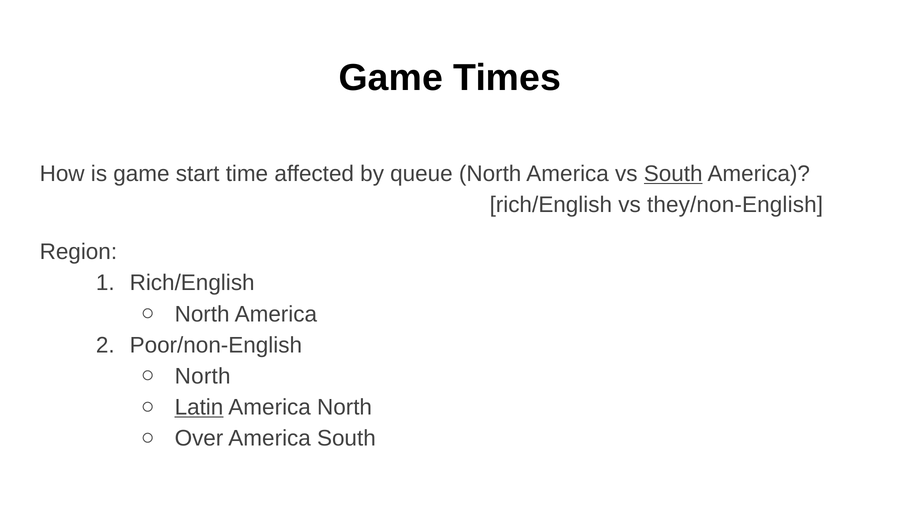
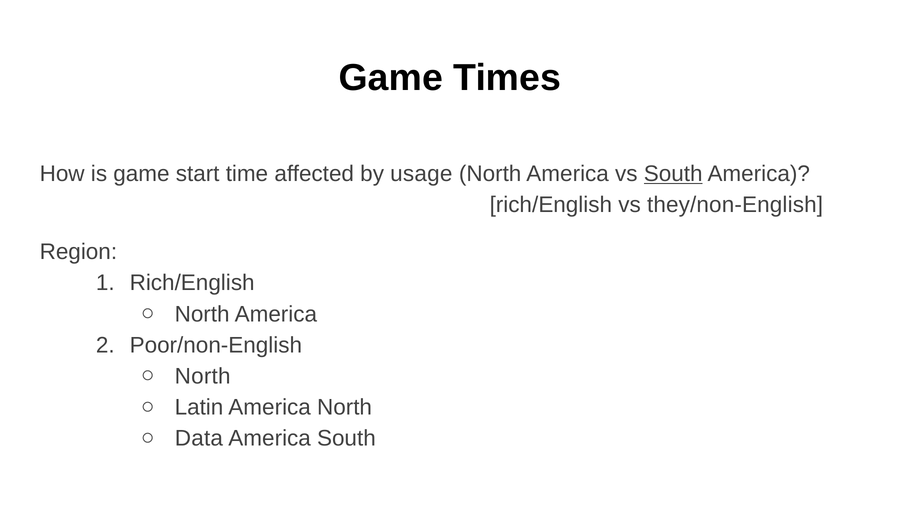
queue: queue -> usage (421, 174)
Latin underline: present -> none (199, 407)
Over: Over -> Data (199, 438)
